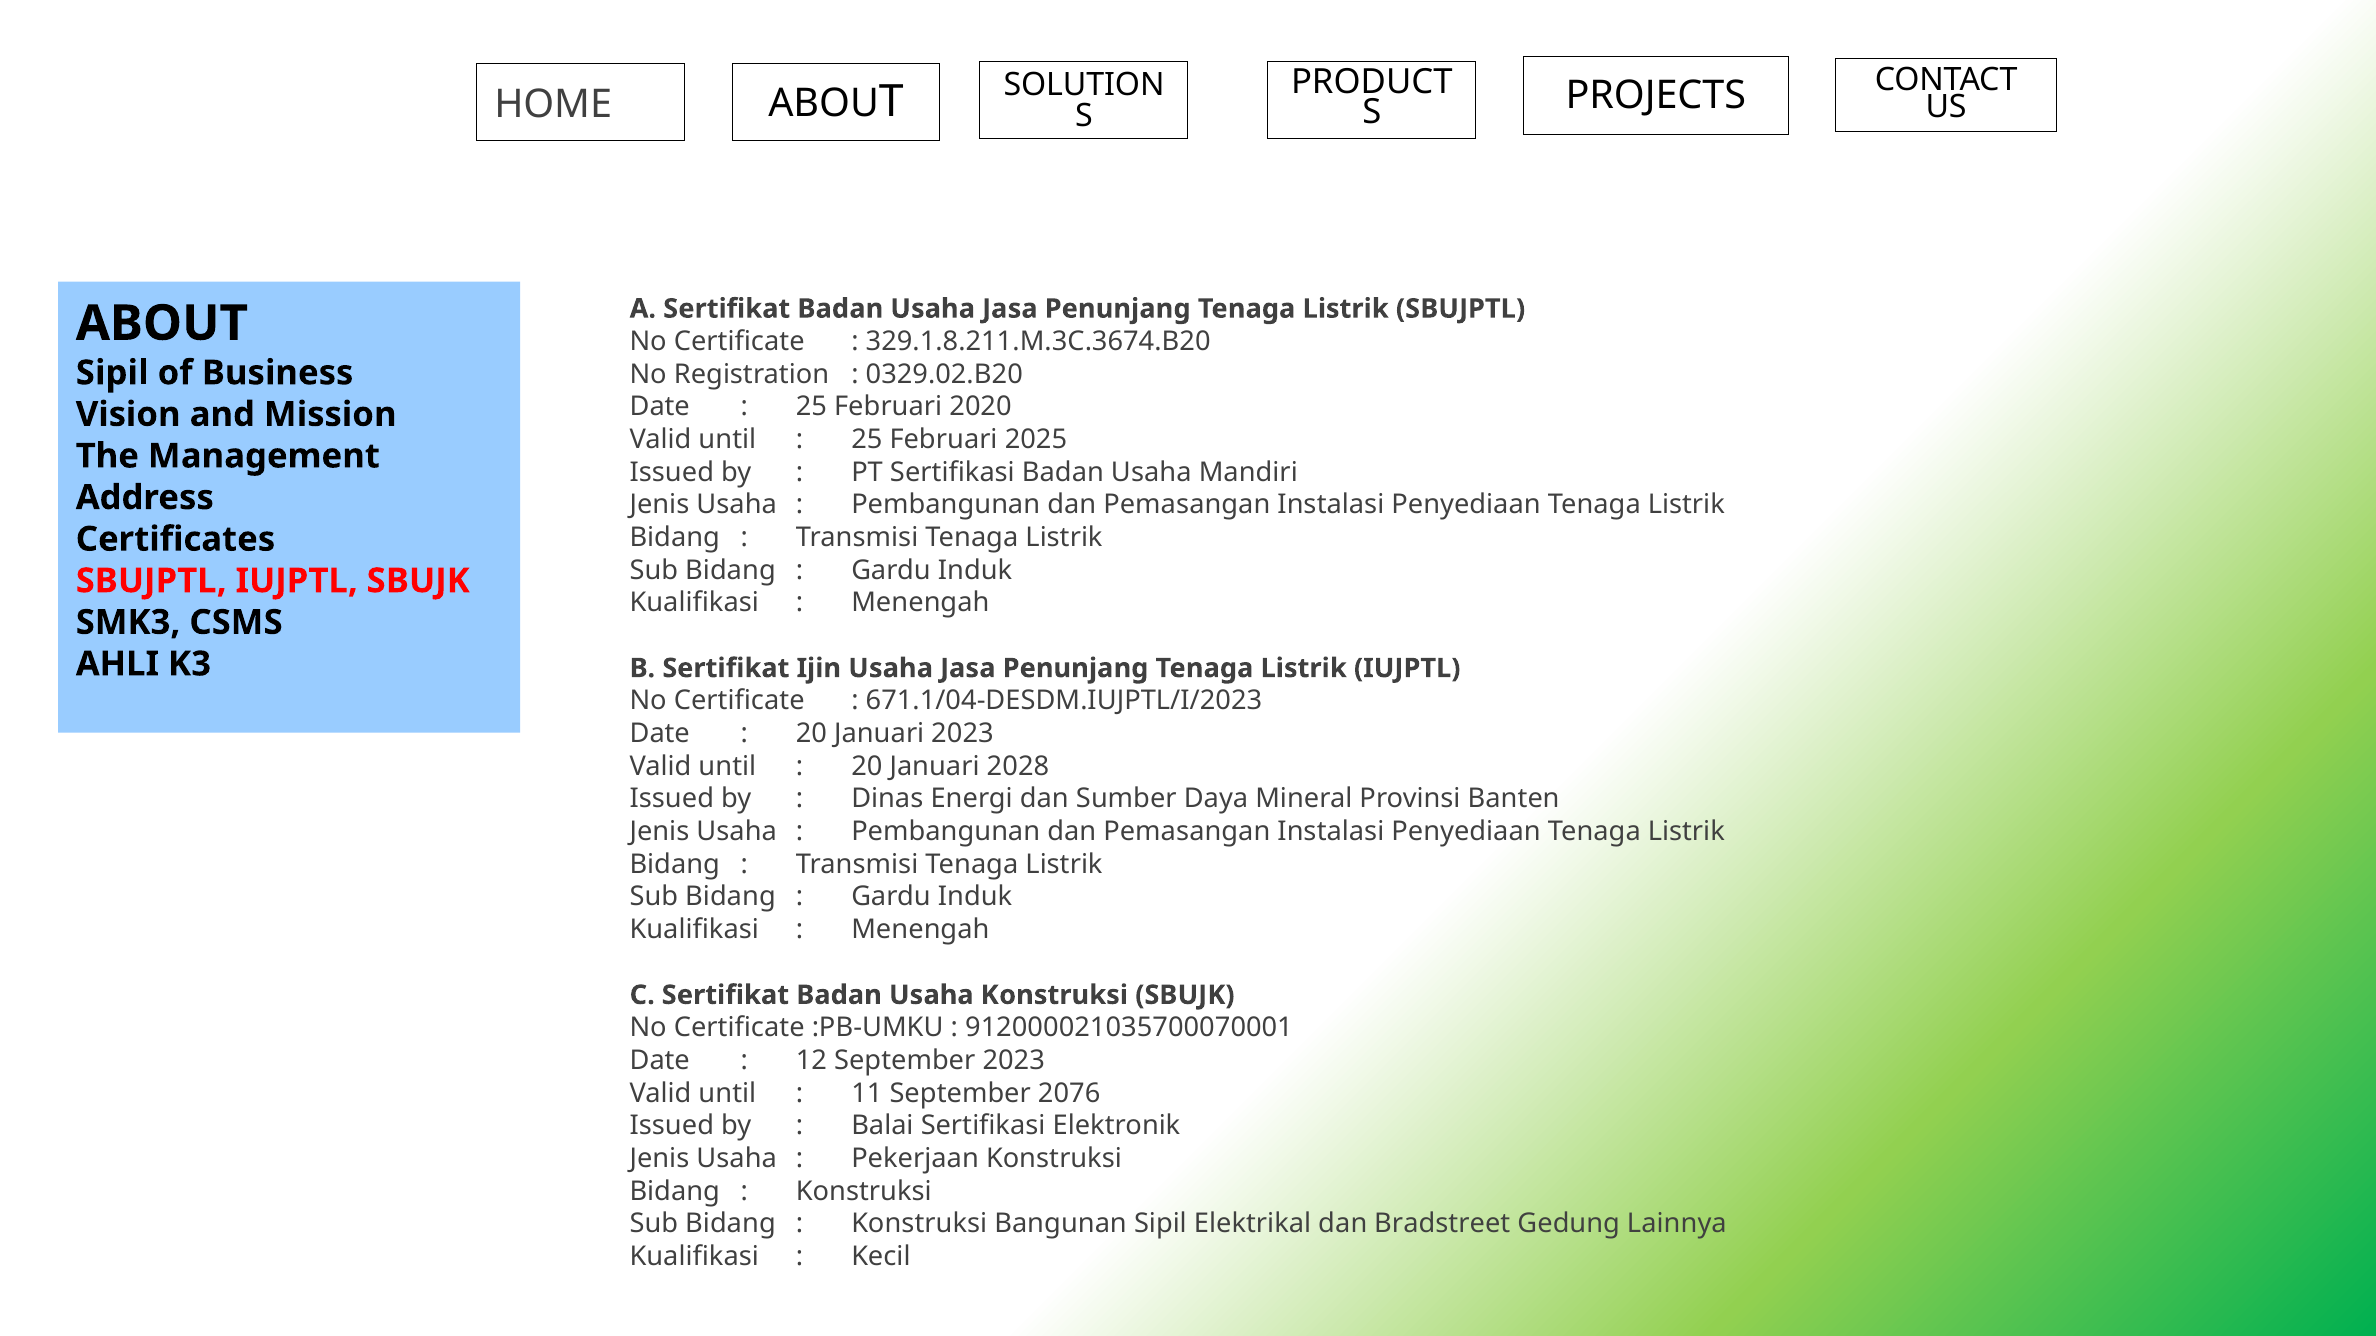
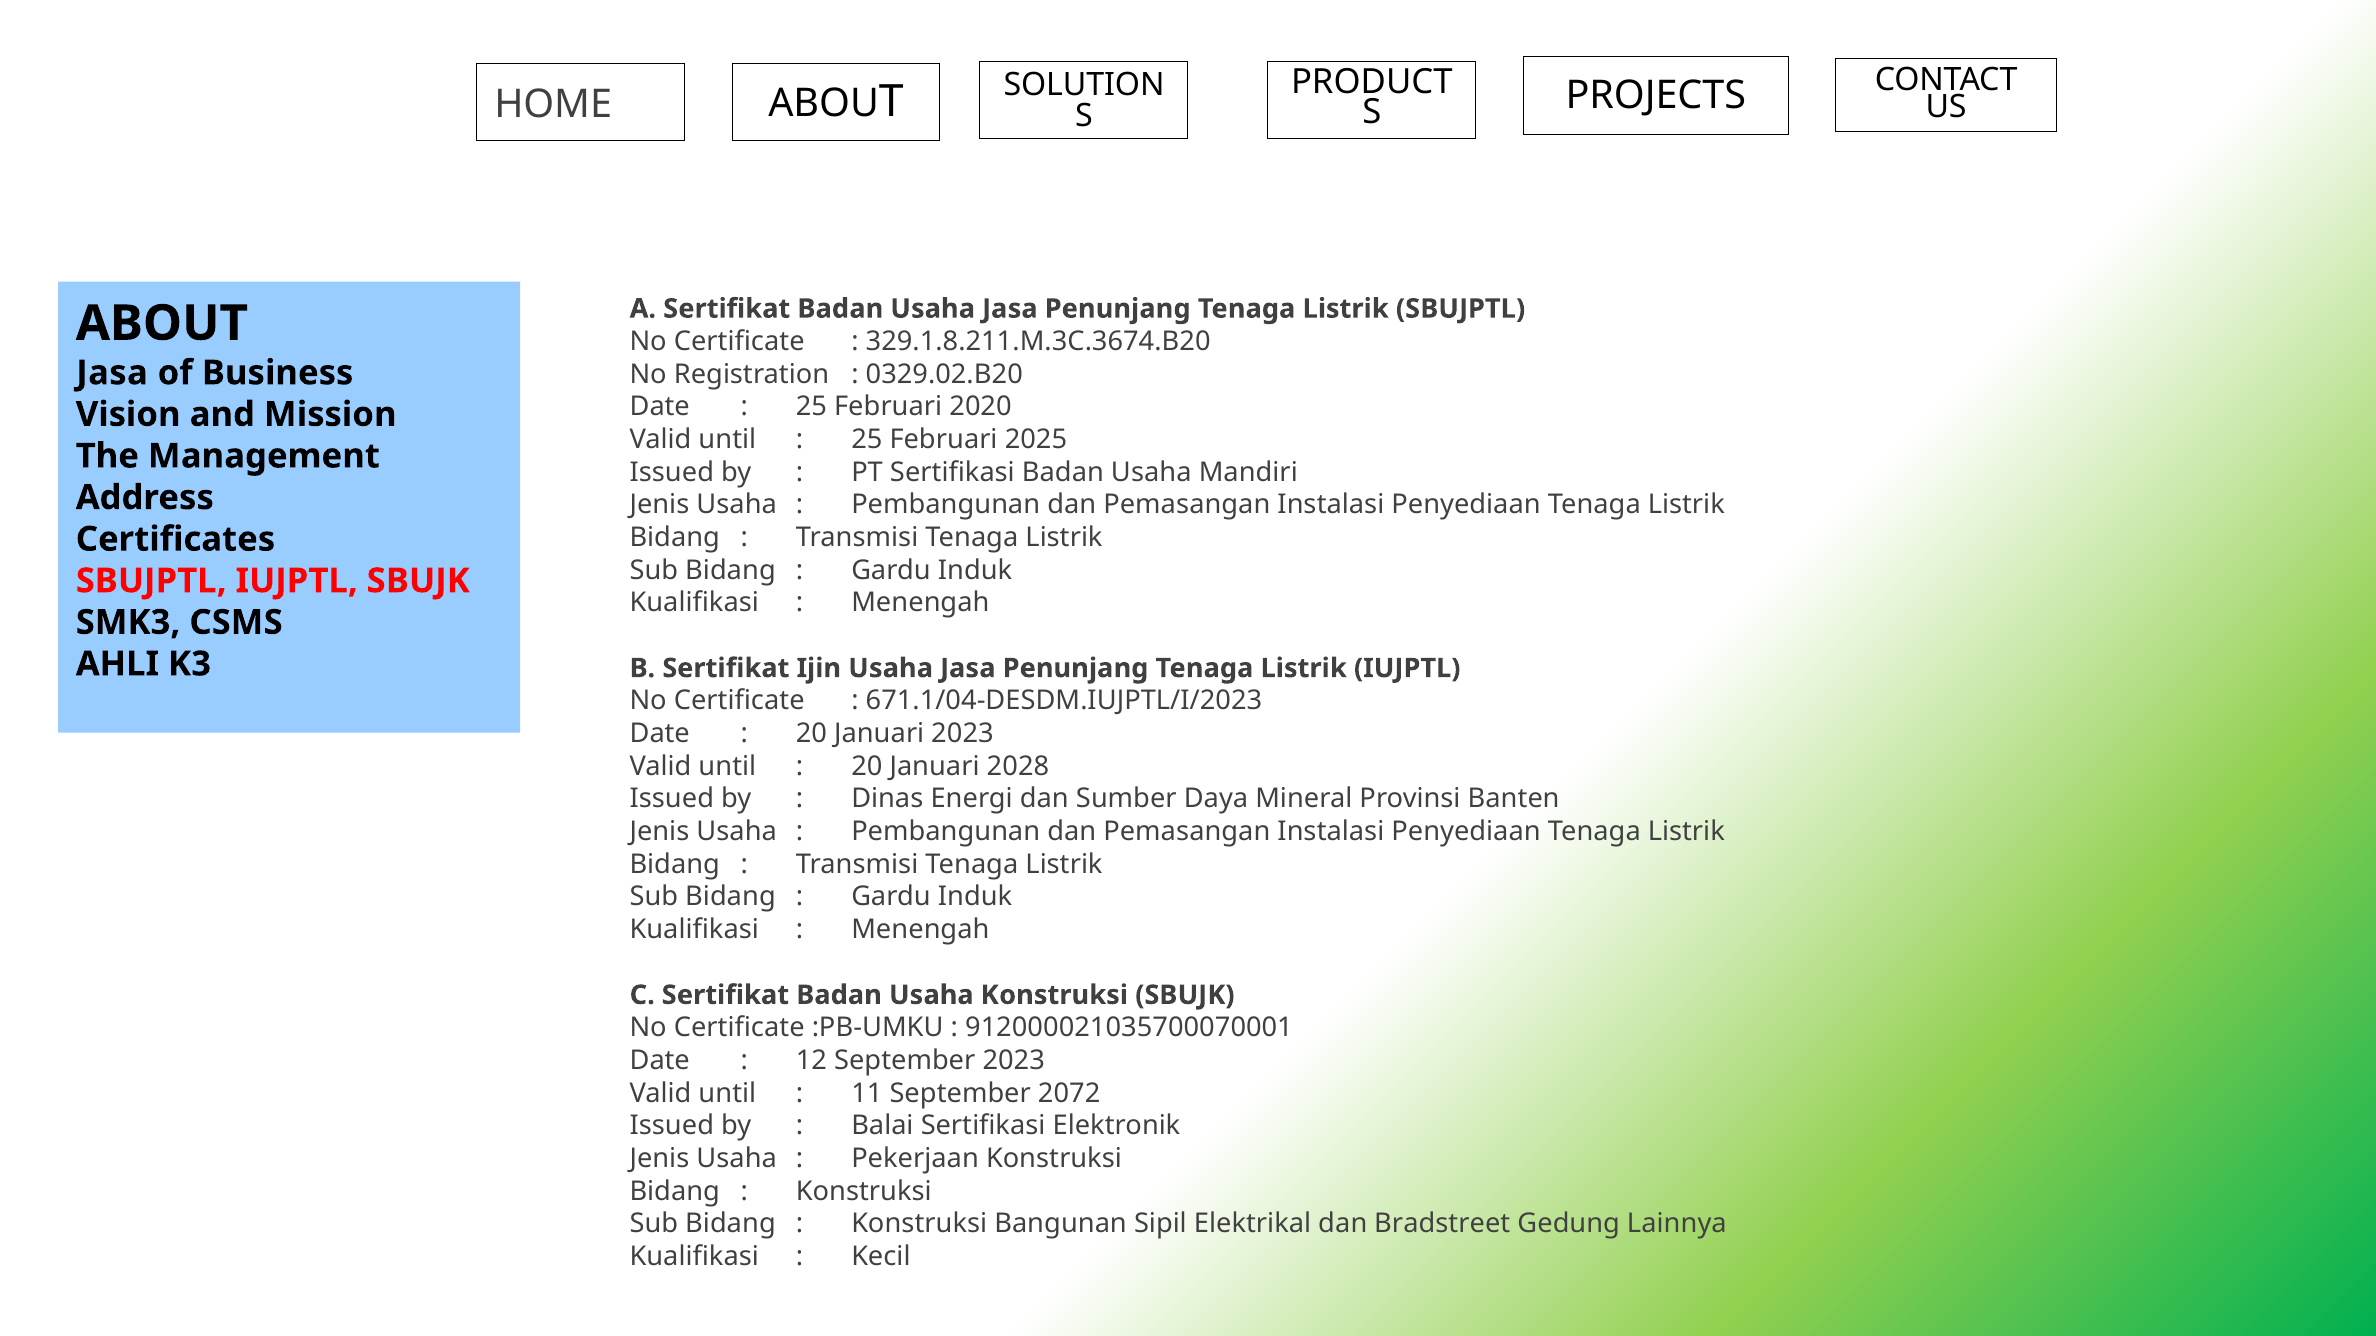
Sipil: Sipil -> Jasa (112, 373)
2076: 2076 -> 2072 (1069, 1093)
